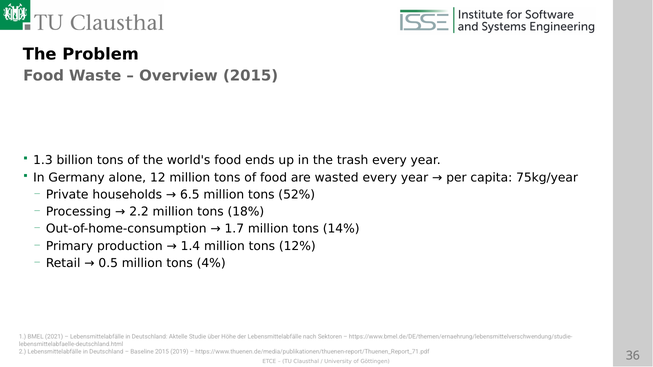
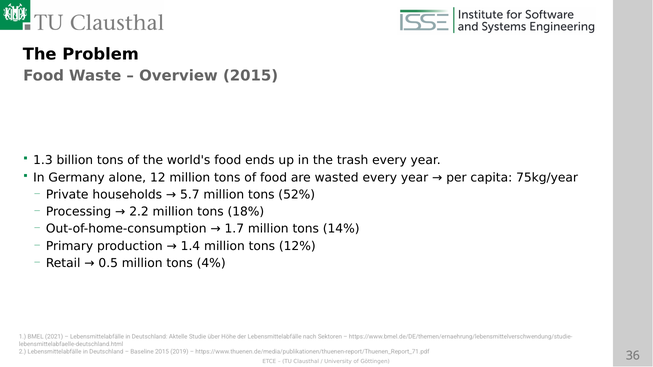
6.5: 6.5 -> 5.7 (190, 195)
